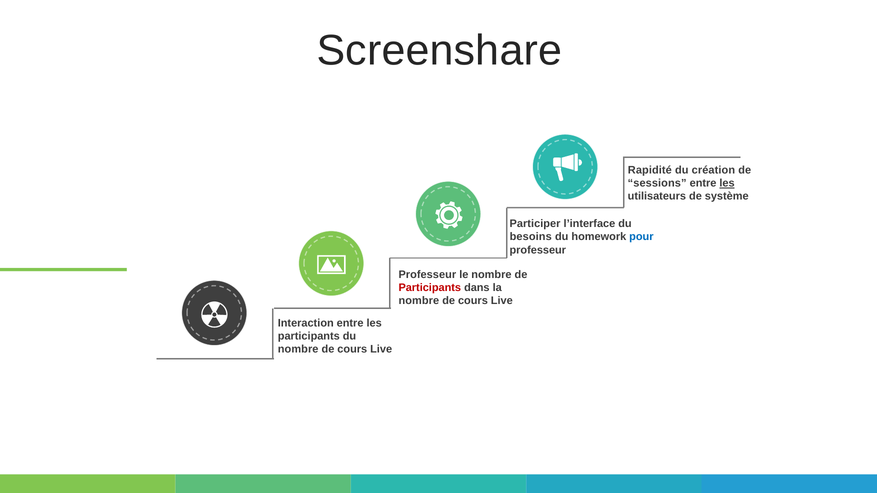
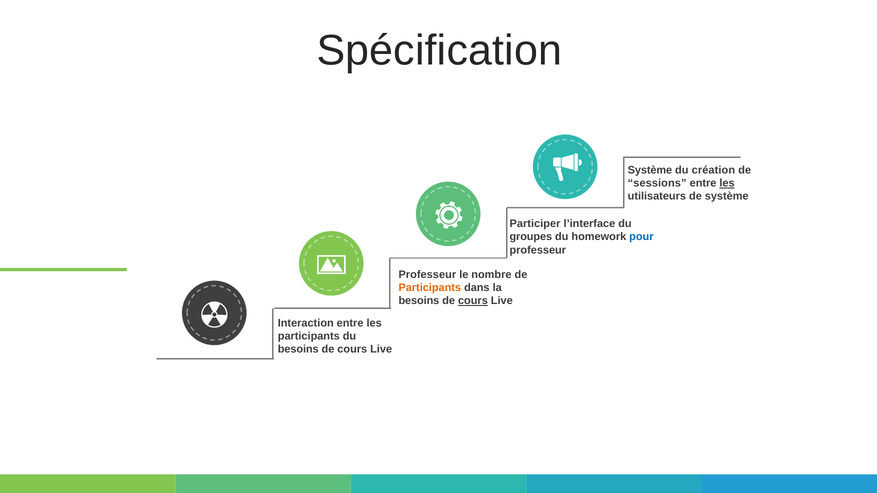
Screenshare: Screenshare -> Spécification (439, 51)
Rapidité: Rapidité -> Système (650, 170)
besoins: besoins -> groupes (531, 237)
Participants colour: red -> orange (430, 288)
nombre: nombre -> besoins (419, 301)
cours underline: none -> present (473, 301)
nombre: nombre -> besoins (298, 349)
